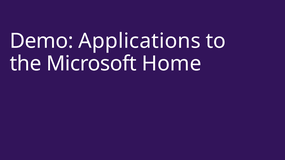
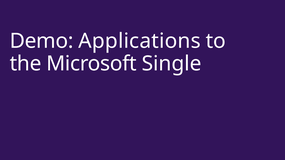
Home: Home -> Single (172, 64)
